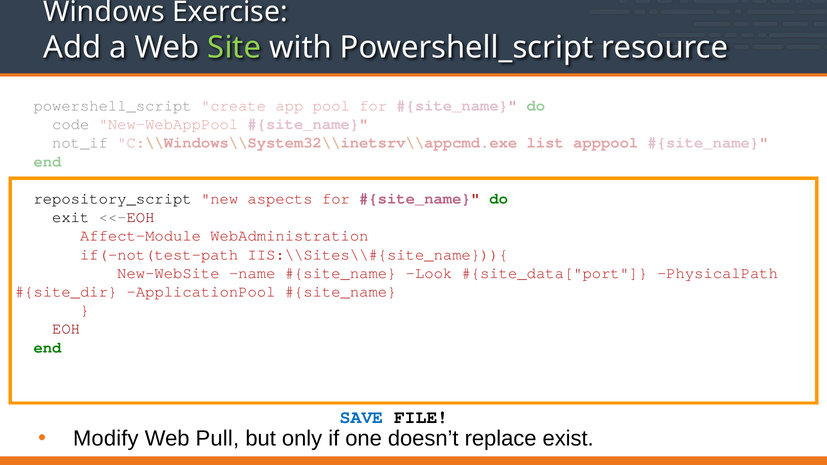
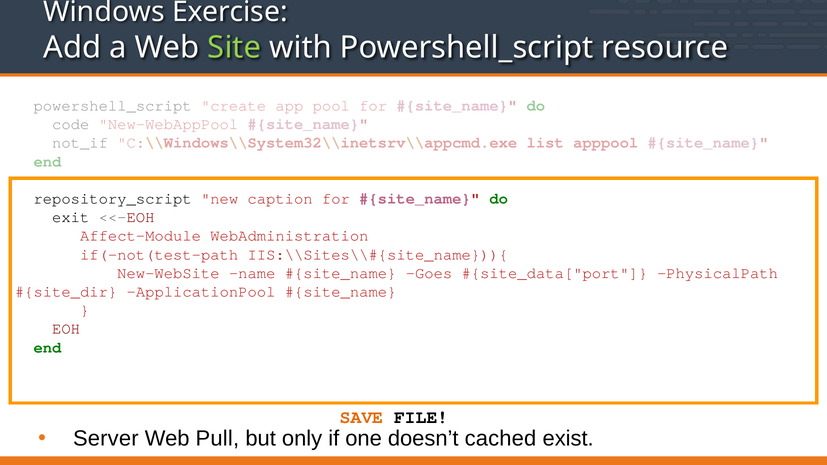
aspects: aspects -> caption (280, 199)
Look: Look -> Goes (429, 273)
SAVE colour: blue -> orange (362, 417)
Modify: Modify -> Server (106, 439)
replace: replace -> cached (500, 439)
